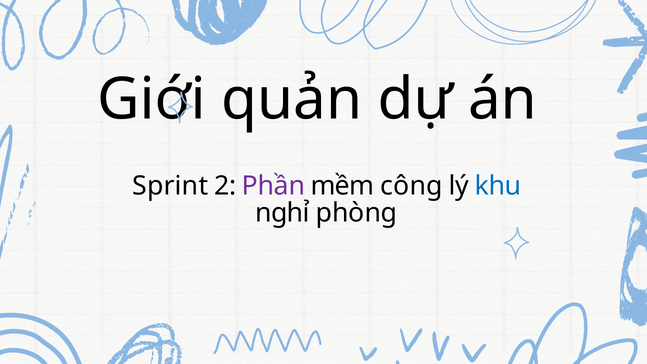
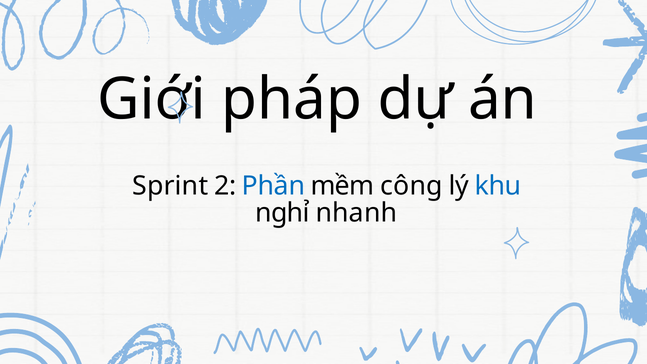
quản: quản -> pháp (292, 99)
Phần colour: purple -> blue (273, 186)
phòng: phòng -> nhanh (356, 213)
